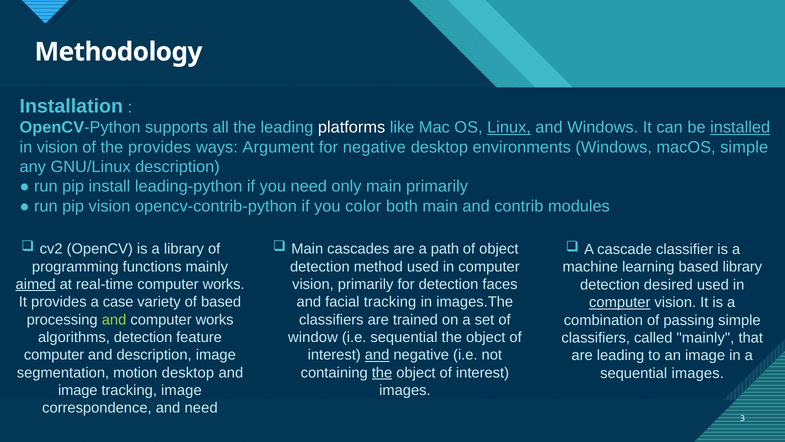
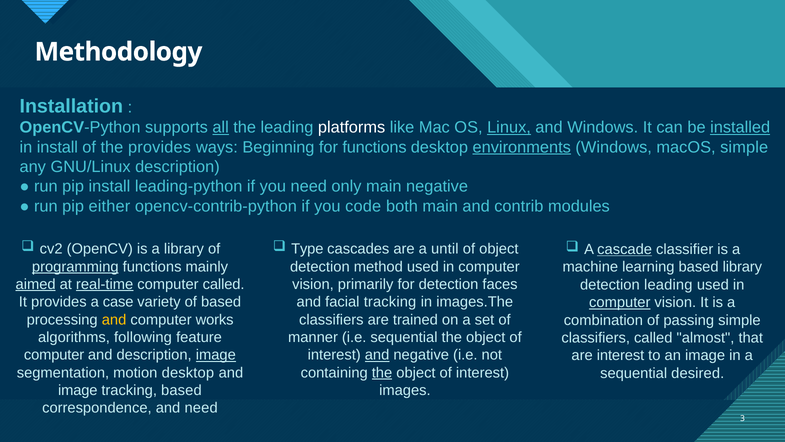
all underline: none -> present (221, 127)
in vision: vision -> install (57, 147)
Argument: Argument -> Beginning (278, 147)
for negative: negative -> functions (374, 147)
environments underline: none -> present (522, 147)
main primarily: primarily -> negative (437, 186)
pip vision: vision -> either (109, 206)
color: color -> code (363, 206)
Main: Main -> Type (307, 249)
path: path -> until (445, 249)
cascade underline: none -> present (625, 249)
programming underline: none -> present (75, 266)
real-time underline: none -> present (105, 284)
works: works -> called (224, 284)
detection desired: desired -> leading (668, 285)
and colour: light green -> yellow (114, 319)
algorithms detection: detection -> following (143, 337)
window: window -> manner (313, 337)
called mainly: mainly -> almost (705, 338)
image underline: none -> present (216, 355)
are leading: leading -> interest (621, 355)
sequential images: images -> desired (698, 373)
tracking image: image -> based (181, 390)
